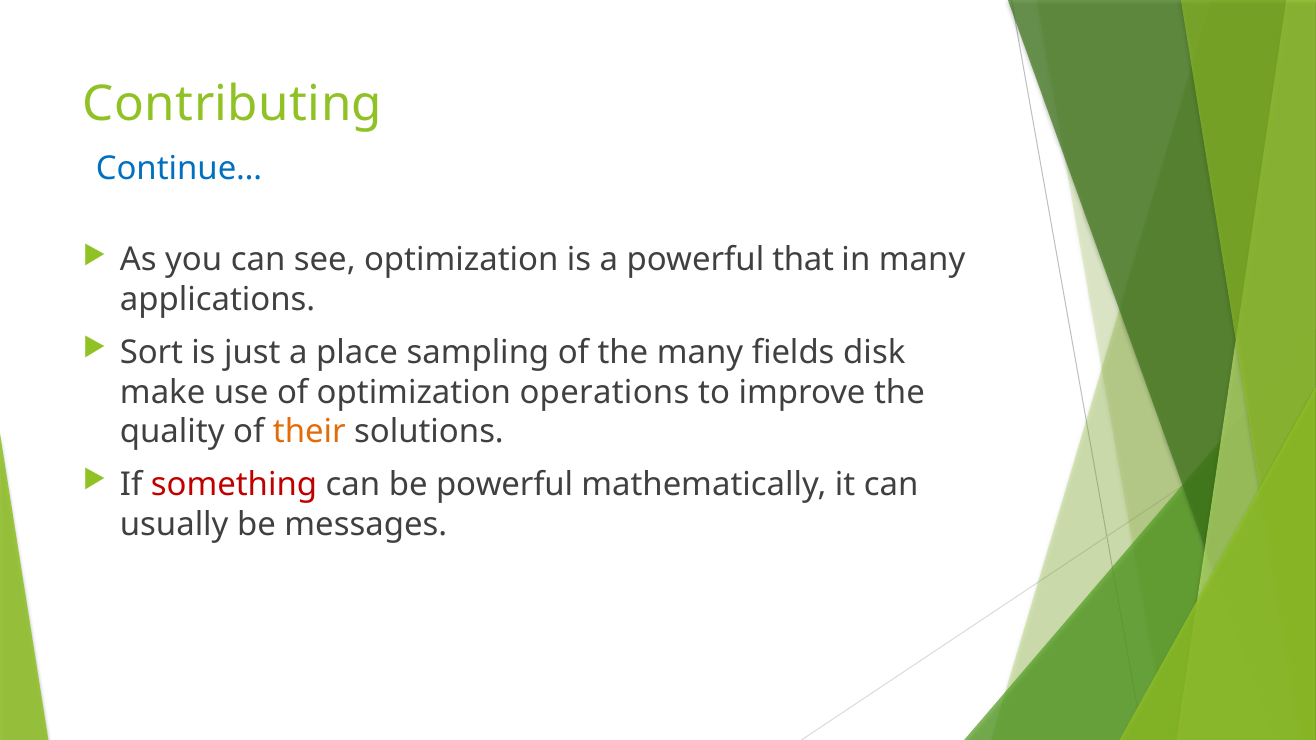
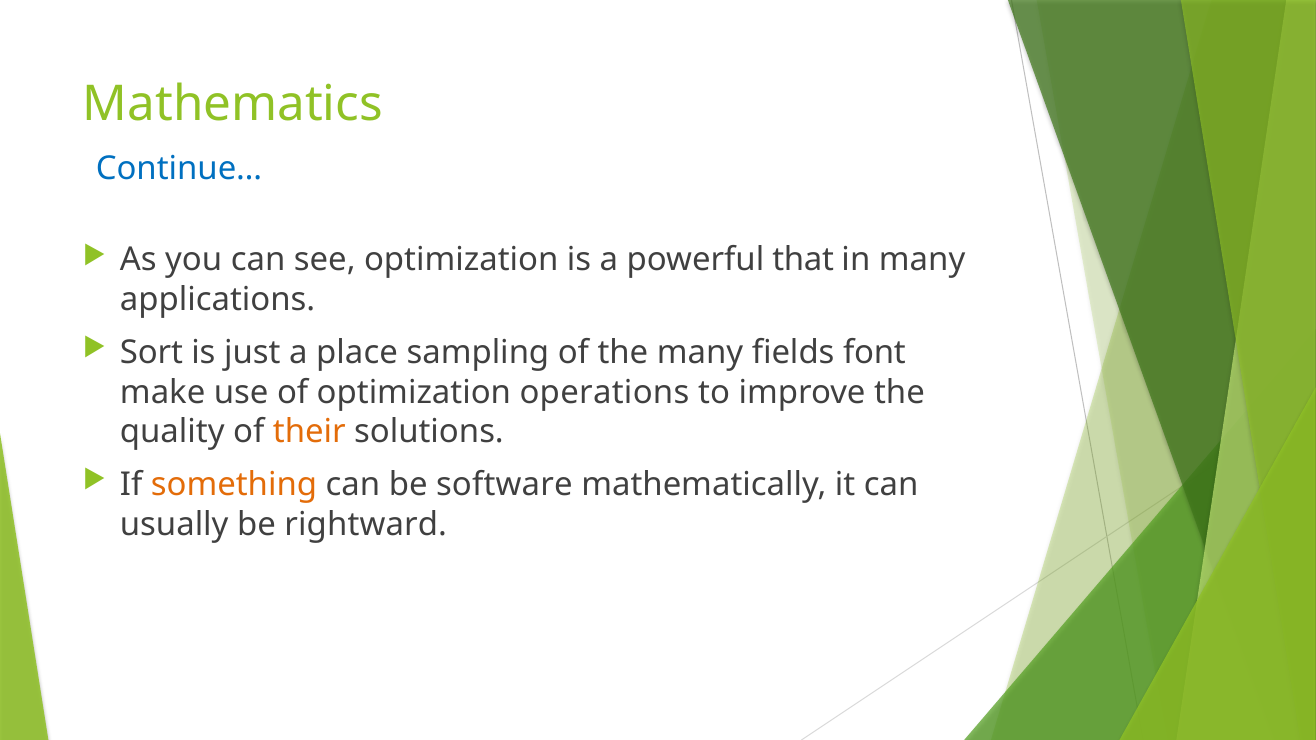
Contributing: Contributing -> Mathematics (233, 104)
disk: disk -> font (874, 353)
something colour: red -> orange (234, 485)
be powerful: powerful -> software (504, 485)
messages: messages -> rightward (366, 525)
